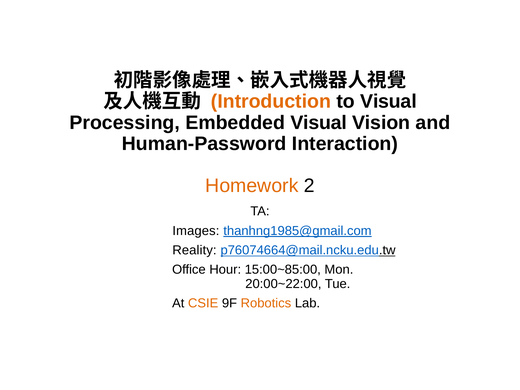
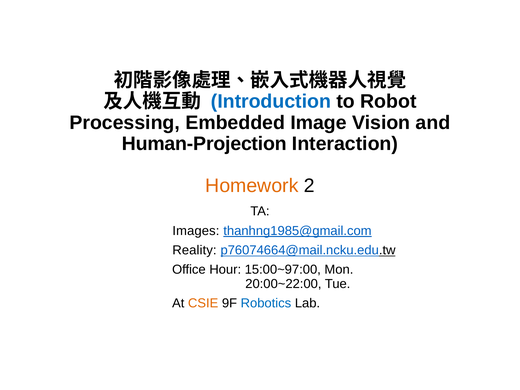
Introduction colour: orange -> blue (271, 101)
to Visual: Visual -> Robot (388, 101)
Embedded Visual: Visual -> Image (319, 123)
Human-Password: Human-Password -> Human-Projection (204, 144)
15:00~85:00: 15:00~85:00 -> 15:00~97:00 (283, 270)
Robotics colour: orange -> blue (266, 303)
